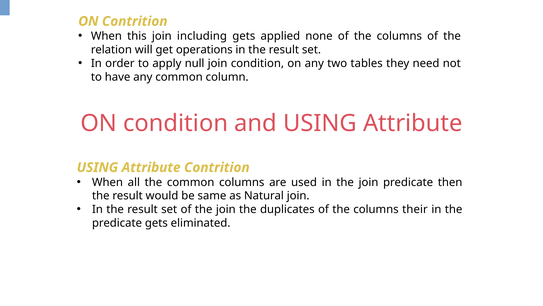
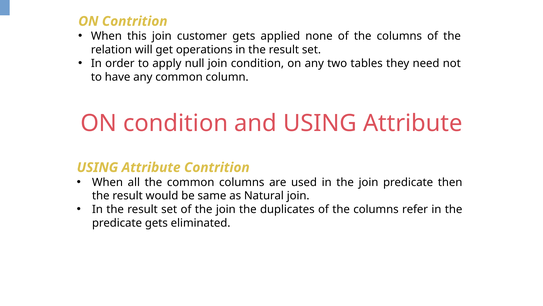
including: including -> customer (202, 36)
their: their -> refer (415, 209)
